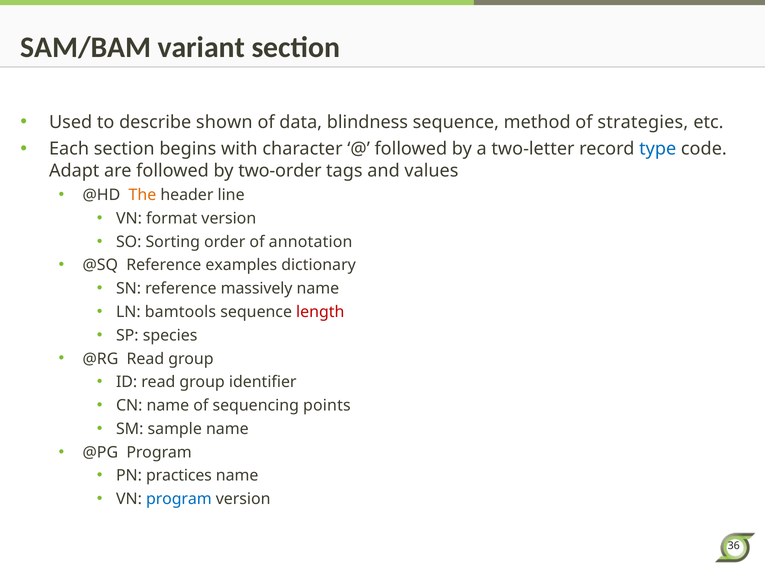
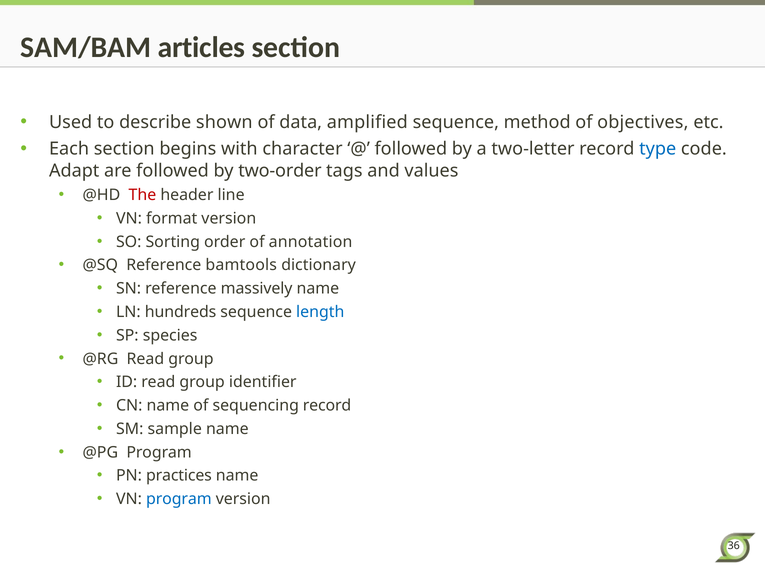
variant: variant -> articles (201, 48)
blindness: blindness -> amplified (367, 122)
strategies: strategies -> objectives (643, 122)
The colour: orange -> red (142, 195)
examples: examples -> bamtools (241, 265)
bamtools: bamtools -> hundreds (181, 312)
length colour: red -> blue (320, 312)
sequencing points: points -> record (327, 405)
